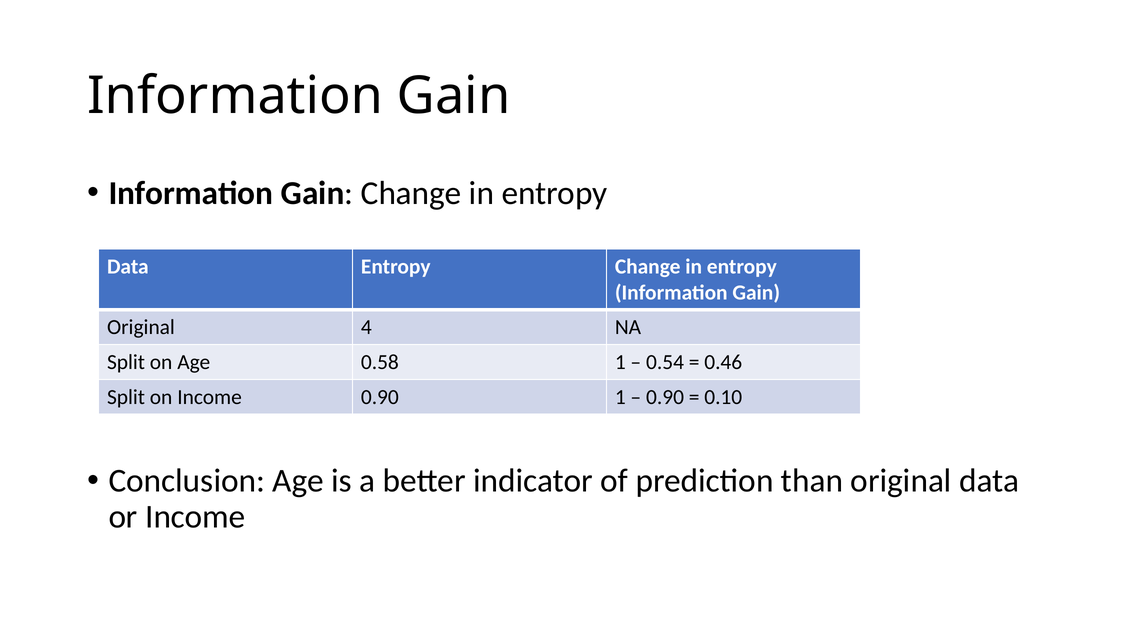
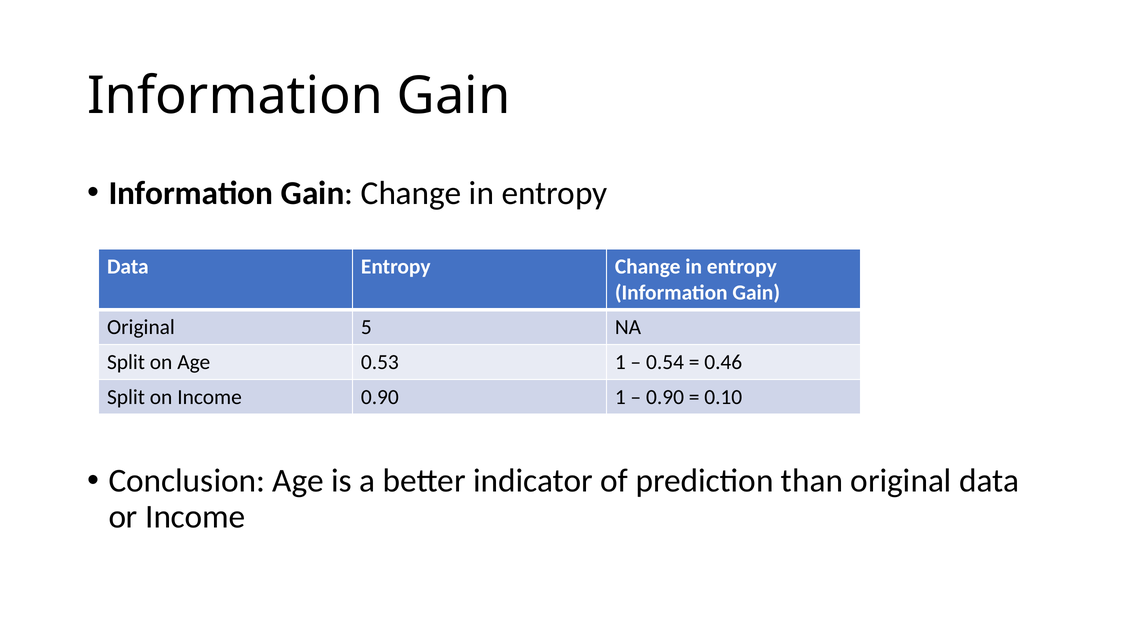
4: 4 -> 5 (366, 327)
0.58: 0.58 -> 0.53 (380, 362)
